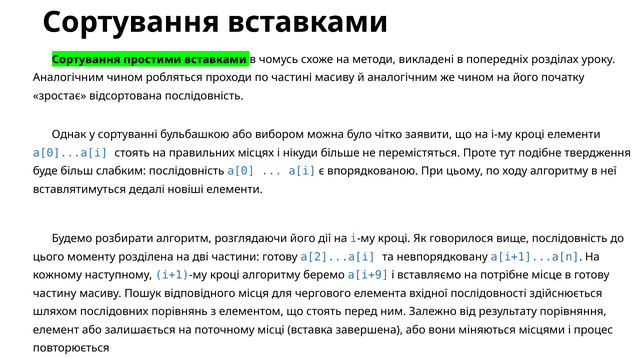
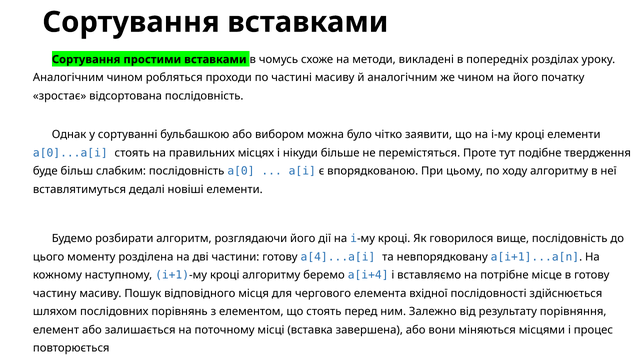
a[2]...a[i: a[2]...a[i -> a[4]...a[i (338, 257)
a[i+9: a[i+9 -> a[i+4 (368, 275)
